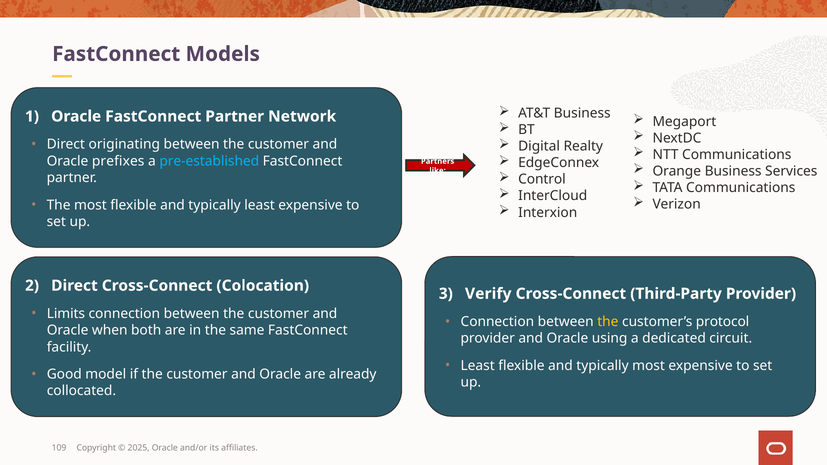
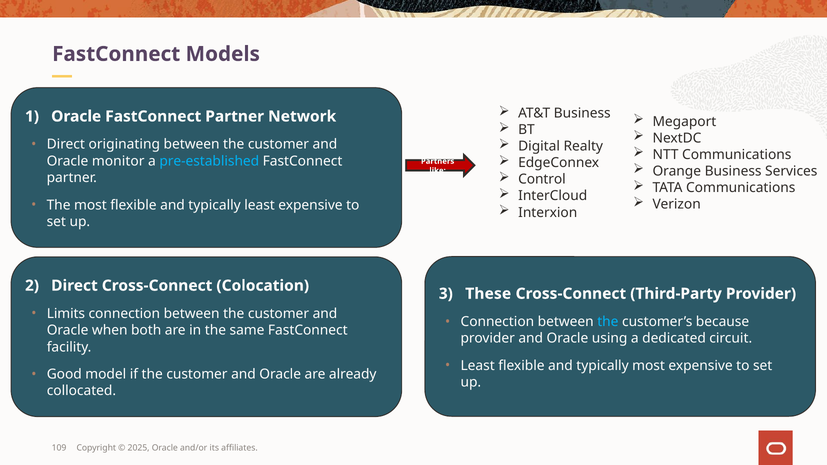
prefixes: prefixes -> monitor (118, 161)
Verify: Verify -> These (488, 294)
the colour: yellow -> light blue (608, 322)
protocol: protocol -> because (723, 322)
